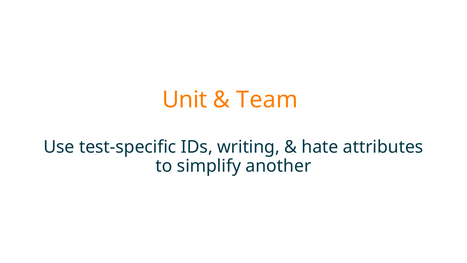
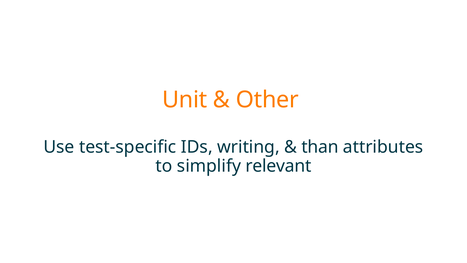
Team: Team -> Other (267, 100)
hate: hate -> than (320, 147)
another: another -> relevant (279, 166)
